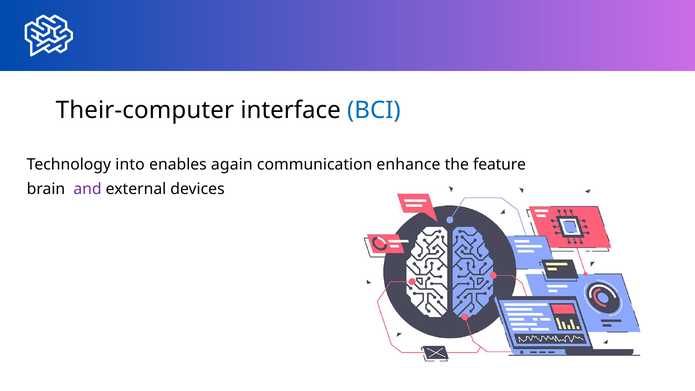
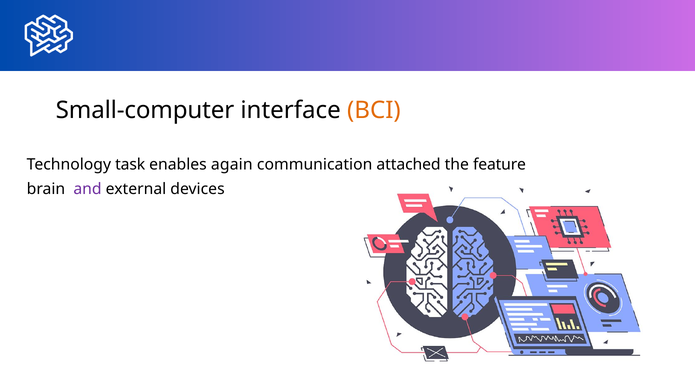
Their-computer: Their-computer -> Small-computer (145, 110)
BCI colour: blue -> orange (374, 110)
into: into -> task (130, 164)
enhance: enhance -> attached (409, 164)
